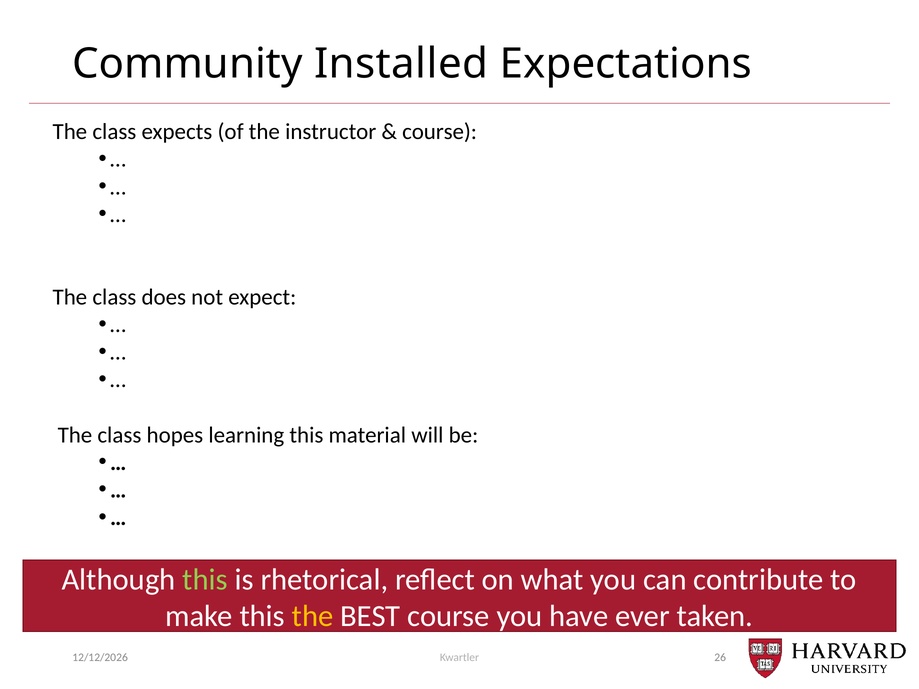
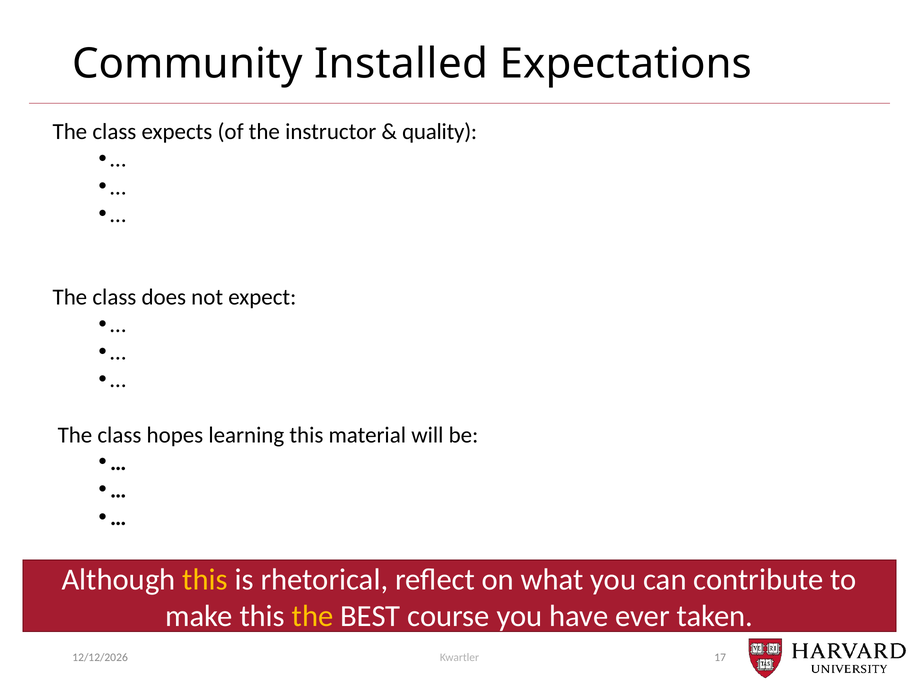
course: course -> quality (440, 132)
this colour: light green -> yellow (205, 580)
26: 26 -> 17 (720, 658)
